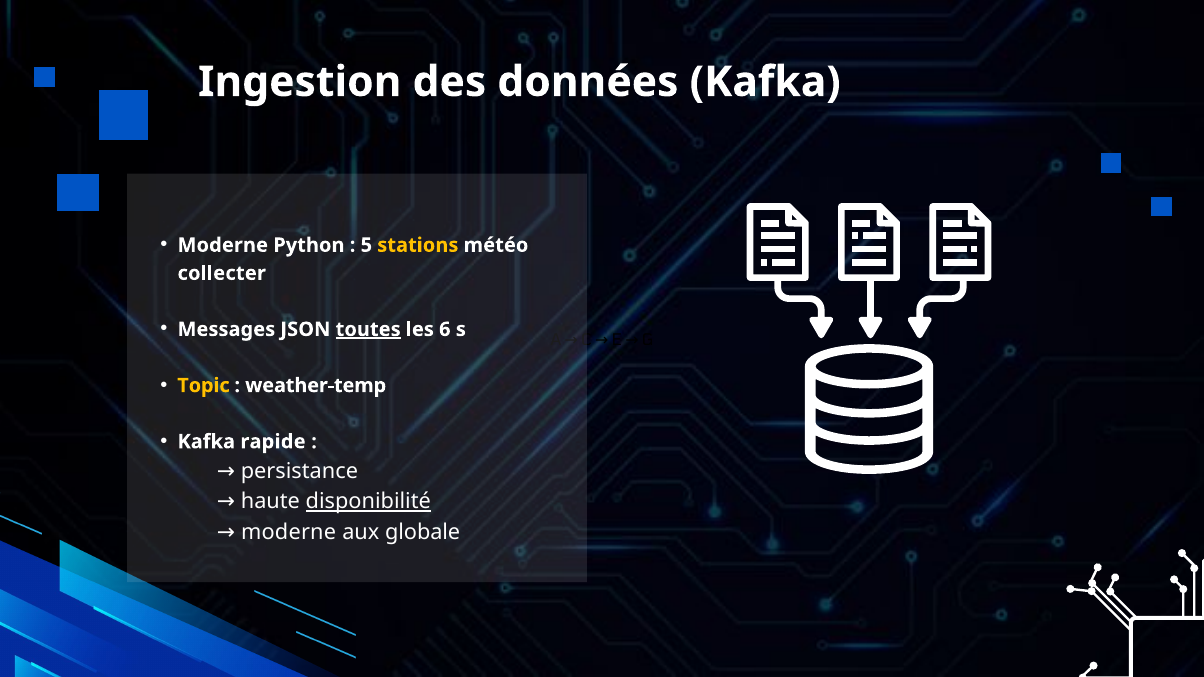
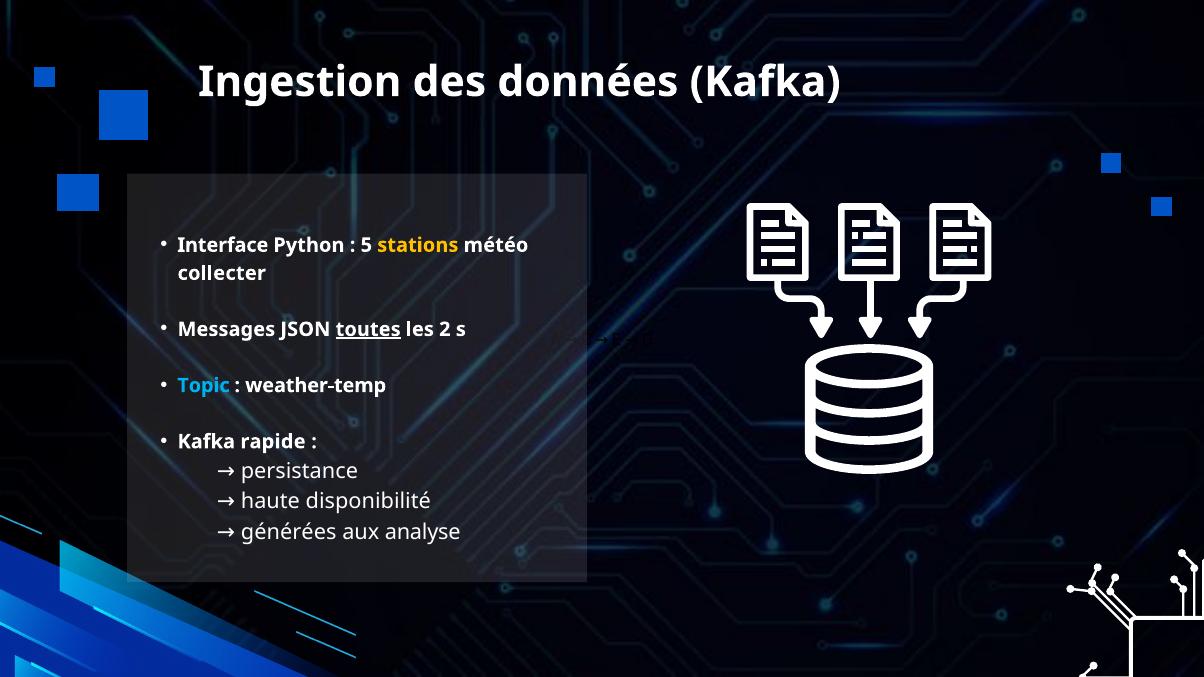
Moderne: Moderne -> Interface (223, 245)
6: 6 -> 2 (445, 329)
Topic colour: yellow -> light blue (203, 386)
disponibilité underline: present -> none (368, 502)
moderne: moderne -> générées (289, 532)
globale: globale -> analyse (423, 532)
